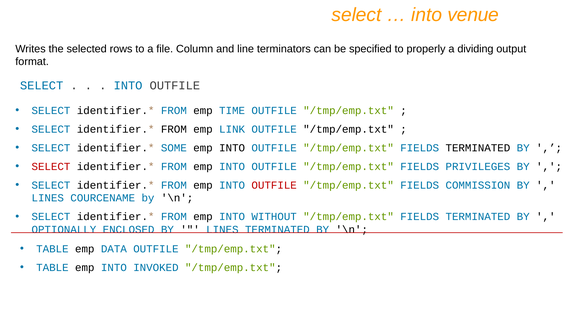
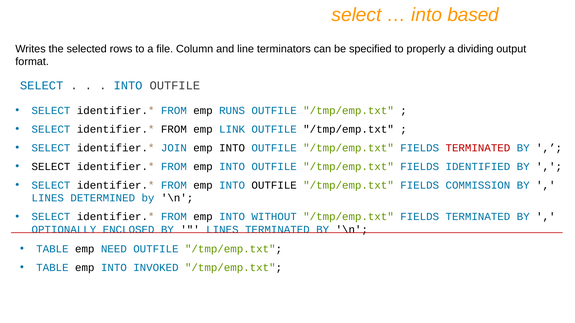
venue: venue -> based (473, 15)
TIME: TIME -> RUNS (232, 111)
SOME: SOME -> JOIN (174, 148)
TERMINATED colour: black -> red (478, 148)
SELECT colour: red -> black (51, 167)
PRIVILEGES: PRIVILEGES -> IDENTIFIED (478, 167)
OUTFILE colour: red -> black (274, 185)
COURCENAME: COURCENAME -> DETERMINED (103, 198)
DATA: DATA -> NEED (114, 249)
